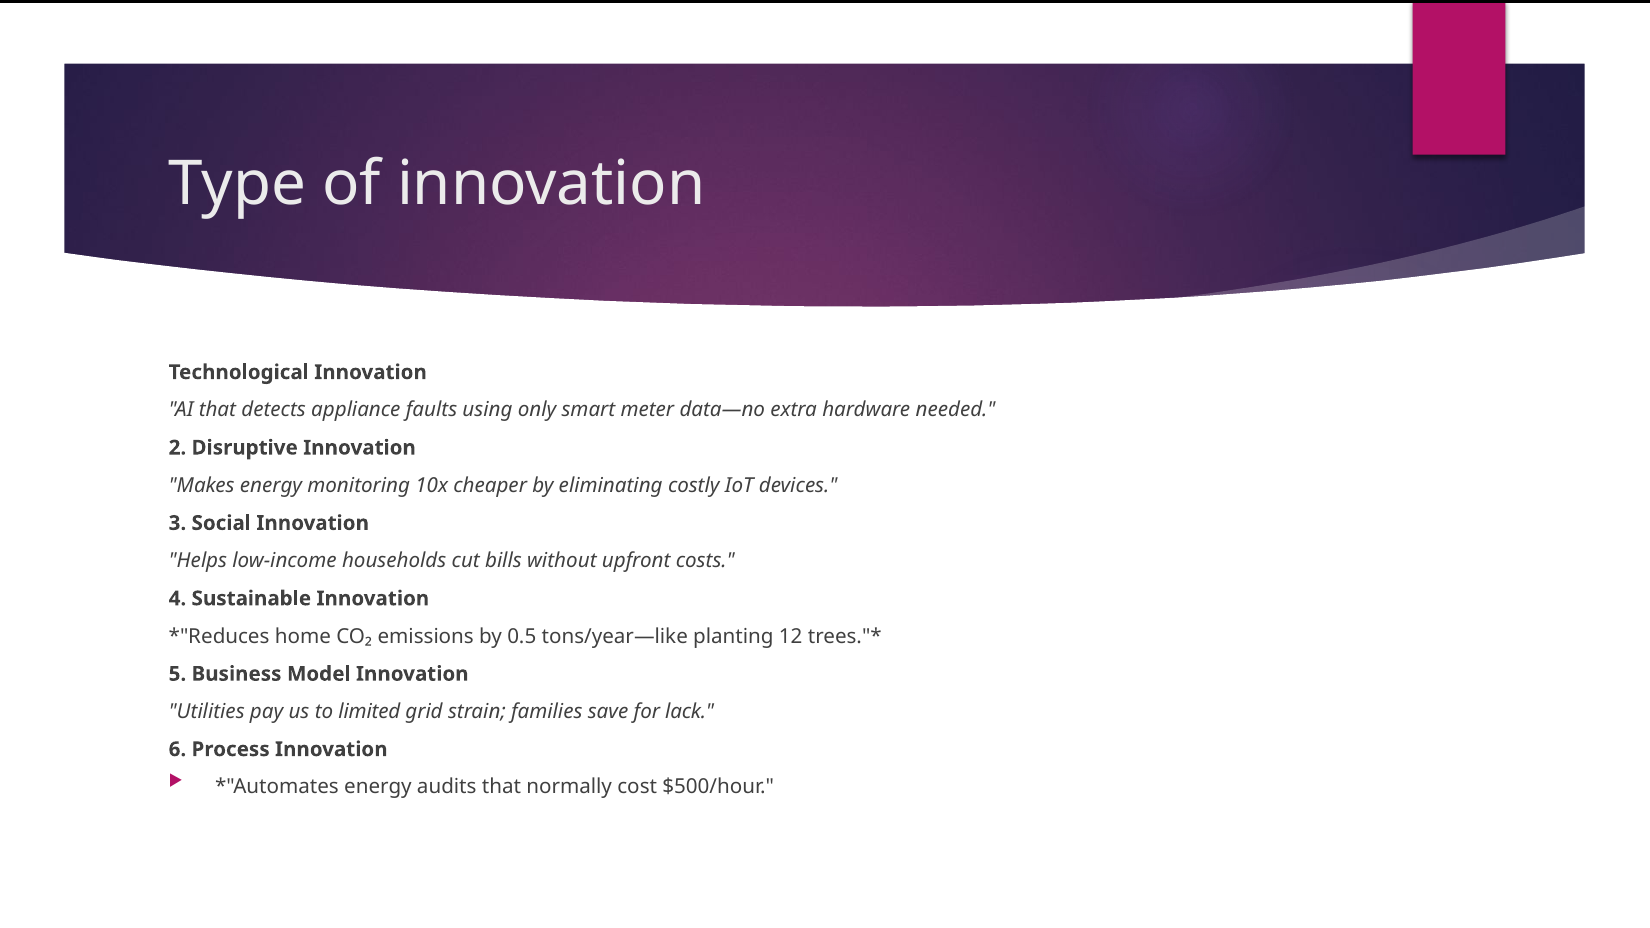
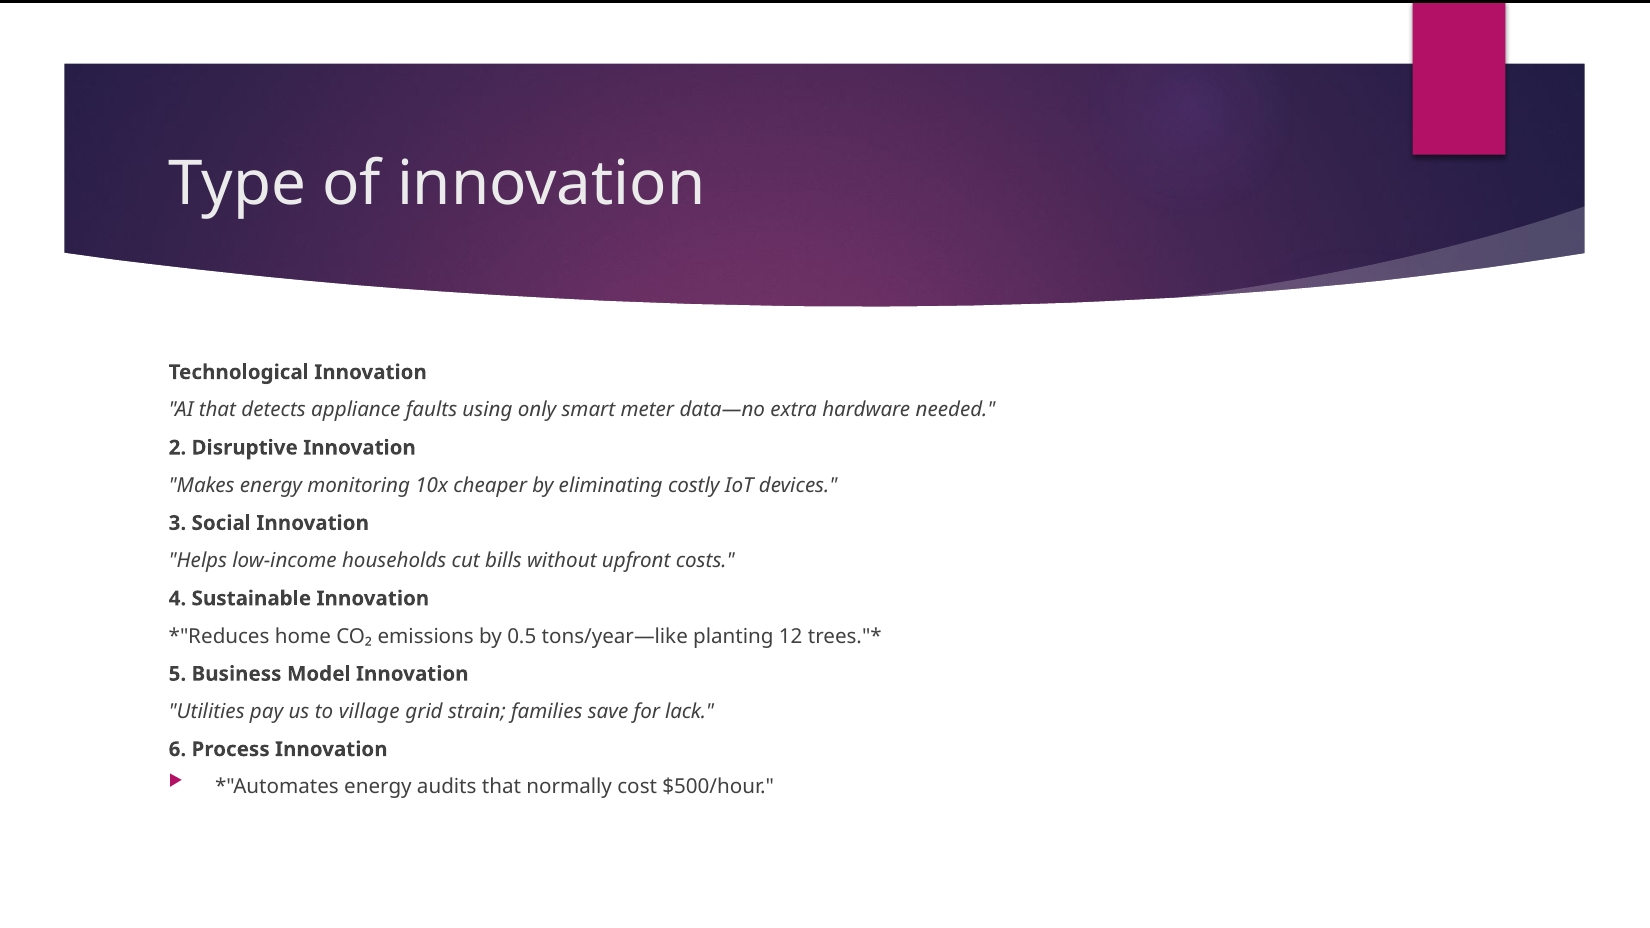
limited: limited -> village (369, 712)
